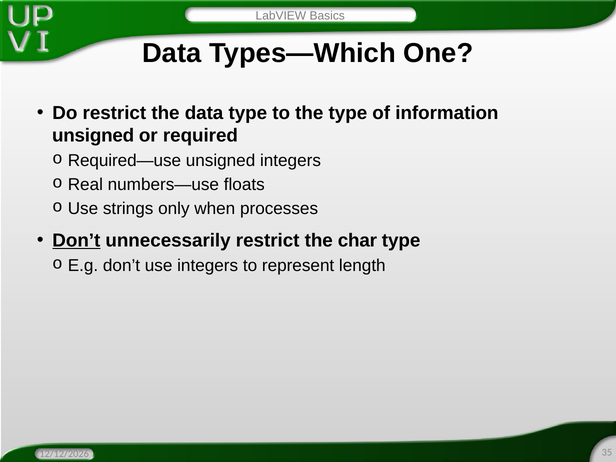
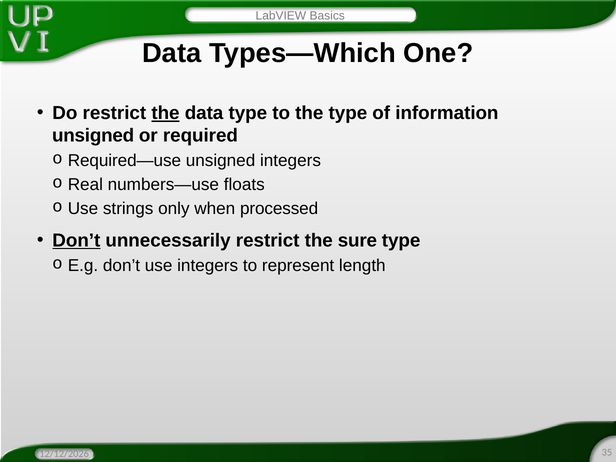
the underline: none -> present (166, 113)
processes: processes -> processed (279, 209)
char: char -> sure (357, 241)
